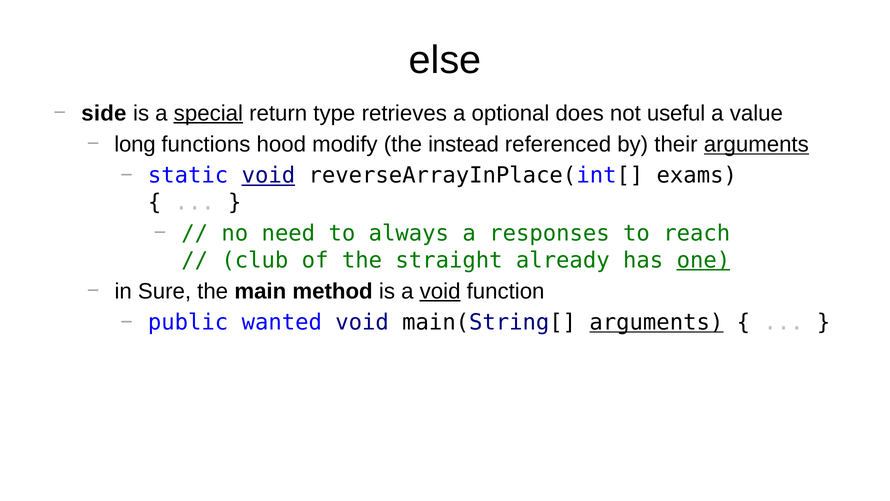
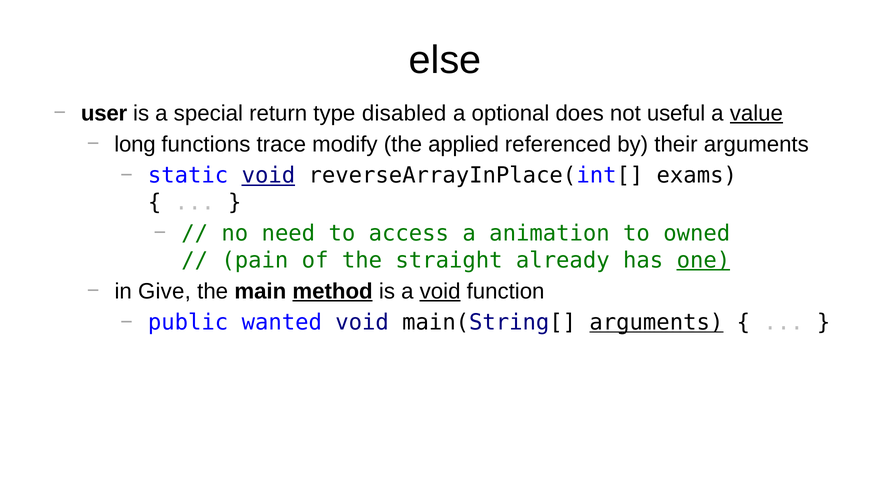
side: side -> user (104, 113)
special underline: present -> none (208, 113)
retrieves: retrieves -> disabled (404, 113)
value underline: none -> present (756, 113)
hood: hood -> trace (281, 144)
instead: instead -> applied (464, 144)
arguments underline: present -> none (756, 144)
always: always -> access (409, 233)
responses: responses -> animation (549, 233)
reach: reach -> owned (697, 233)
club: club -> pain (255, 260)
Sure: Sure -> Give (164, 291)
method underline: none -> present (333, 291)
